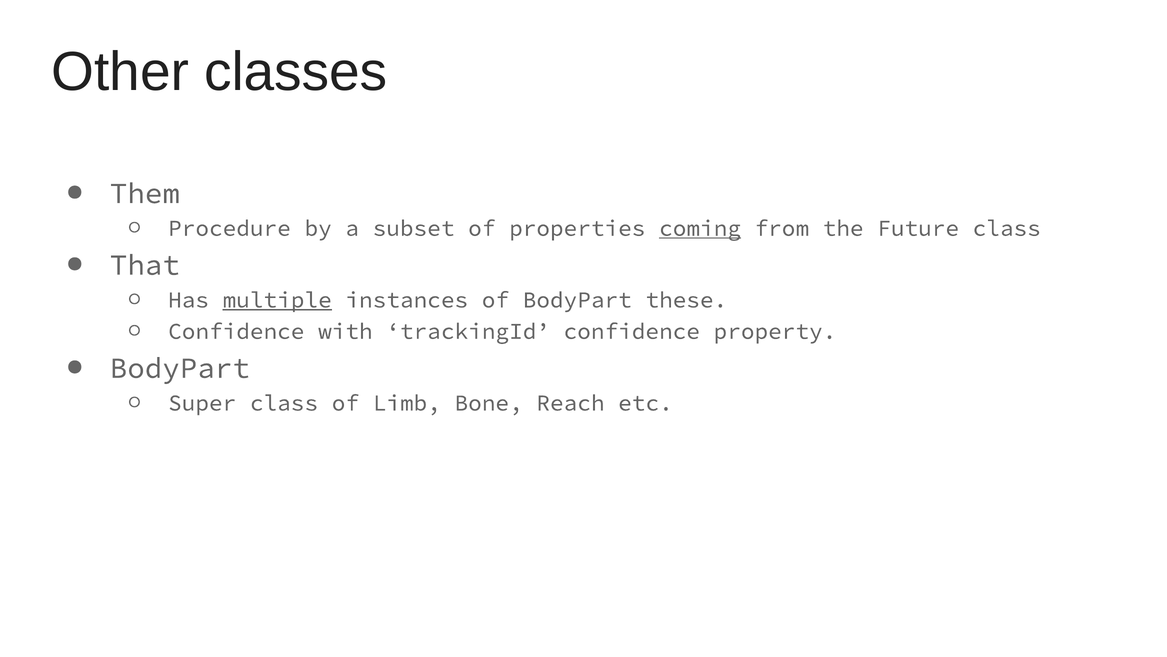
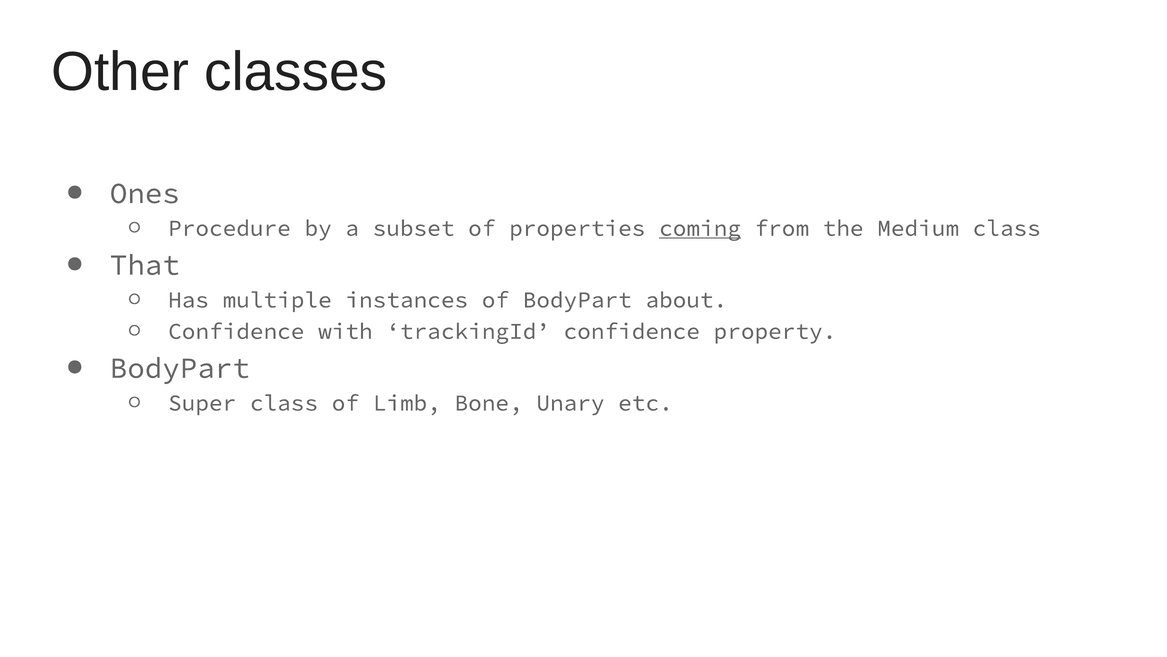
Them: Them -> Ones (145, 193)
Future: Future -> Medium (918, 228)
multiple underline: present -> none (277, 300)
these: these -> about (686, 300)
Reach: Reach -> Unary (570, 403)
